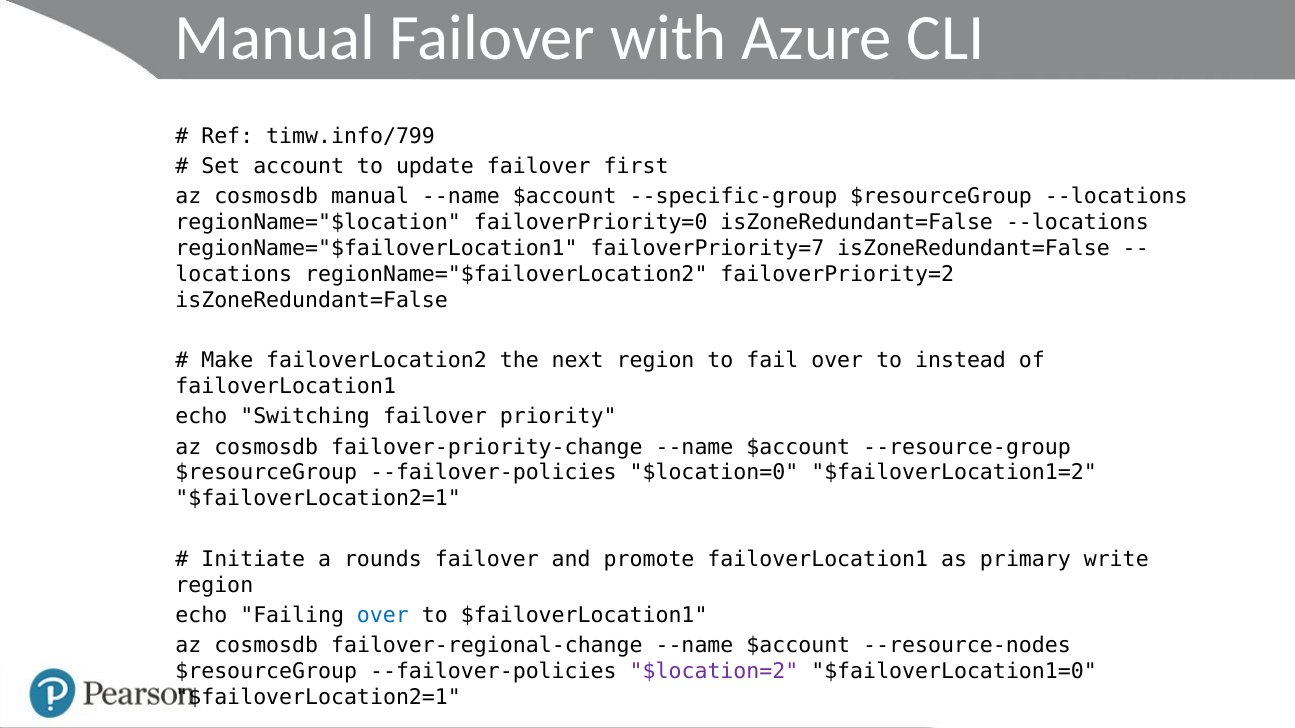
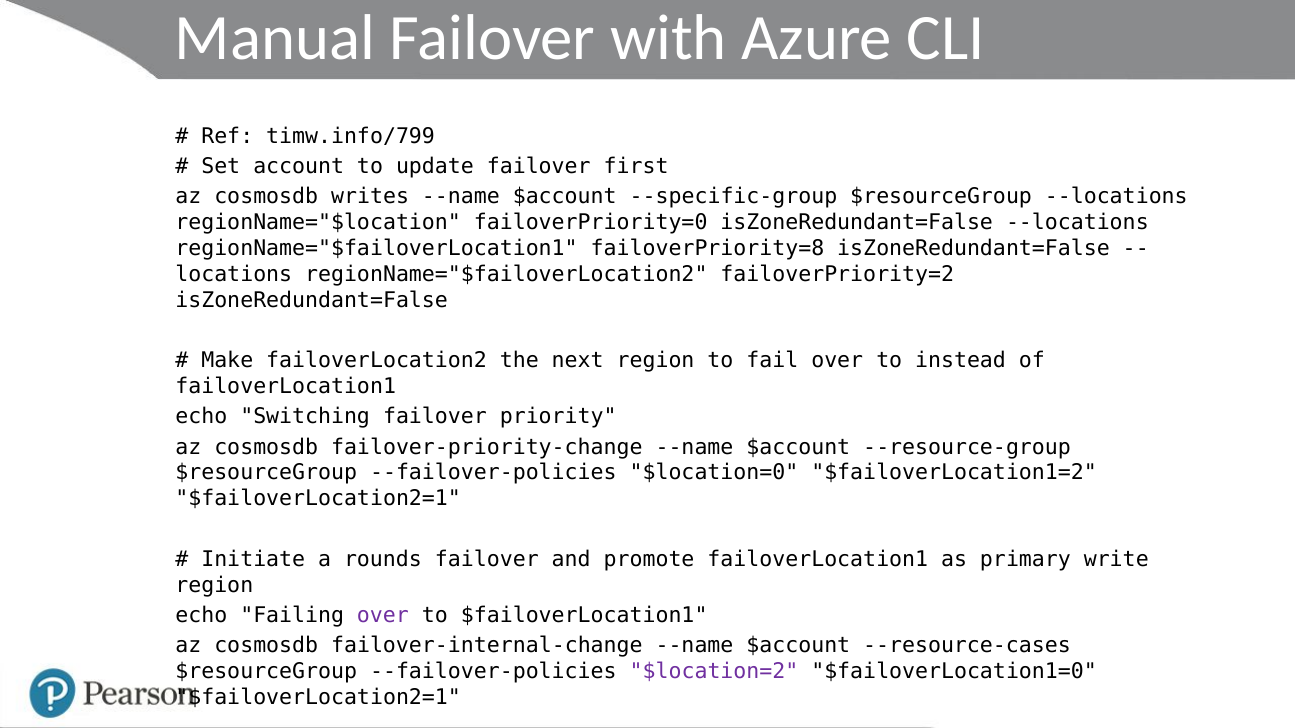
cosmosdb manual: manual -> writes (370, 197)
failoverPriority=7: failoverPriority=7 -> failoverPriority=8 (707, 249)
over colour: blue -> purple (383, 616)
failover-regional-change: failover-regional-change -> failover-internal-change (487, 646)
--resource-nodes: --resource-nodes -> --resource-cases (967, 646)
